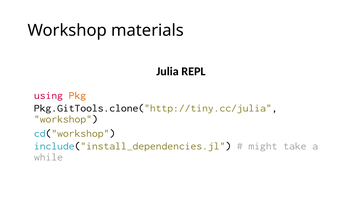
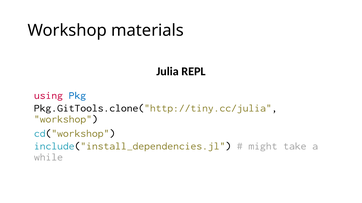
Pkg colour: orange -> blue (77, 96)
